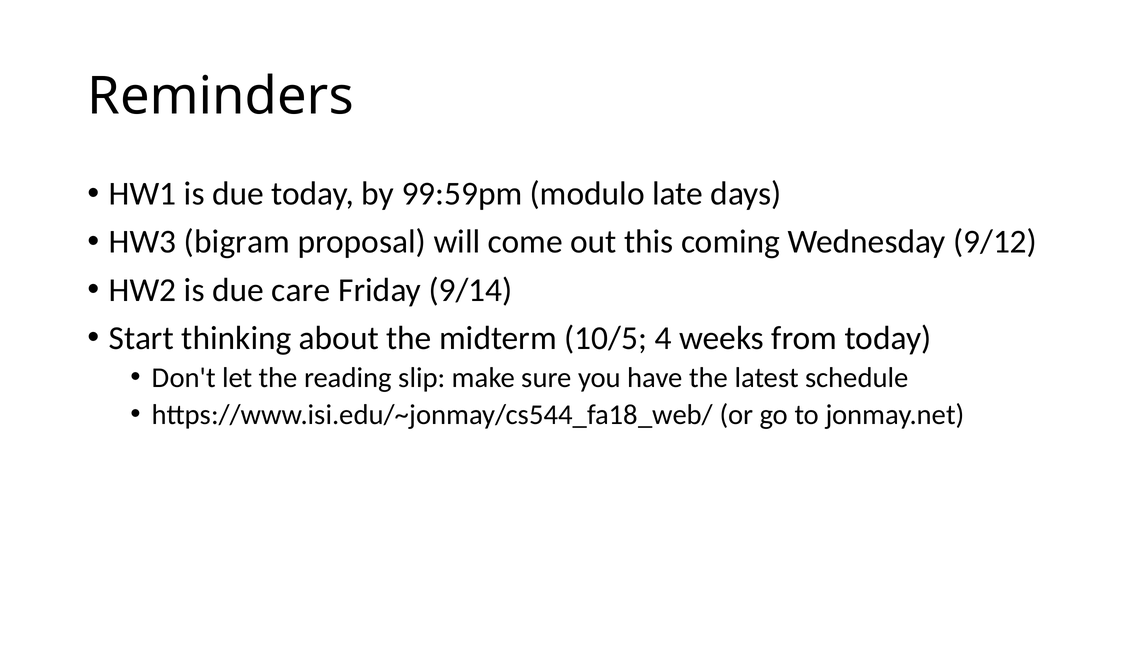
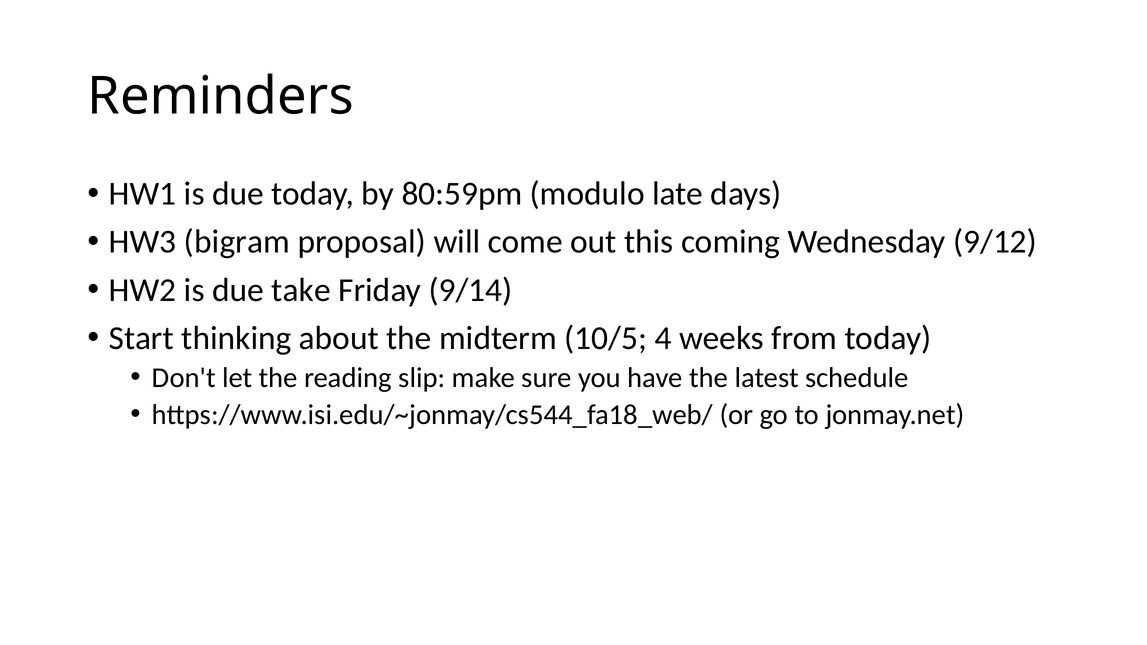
99:59pm: 99:59pm -> 80:59pm (462, 194)
care: care -> take (301, 290)
